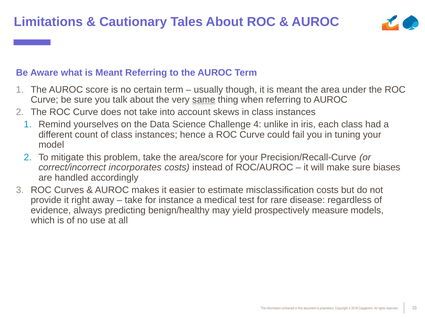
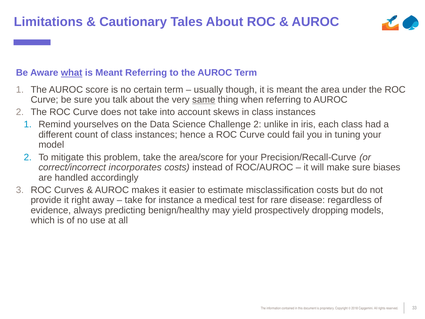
what underline: none -> present (72, 73)
Challenge 4: 4 -> 2 (257, 124)
measure: measure -> dropping (330, 210)
